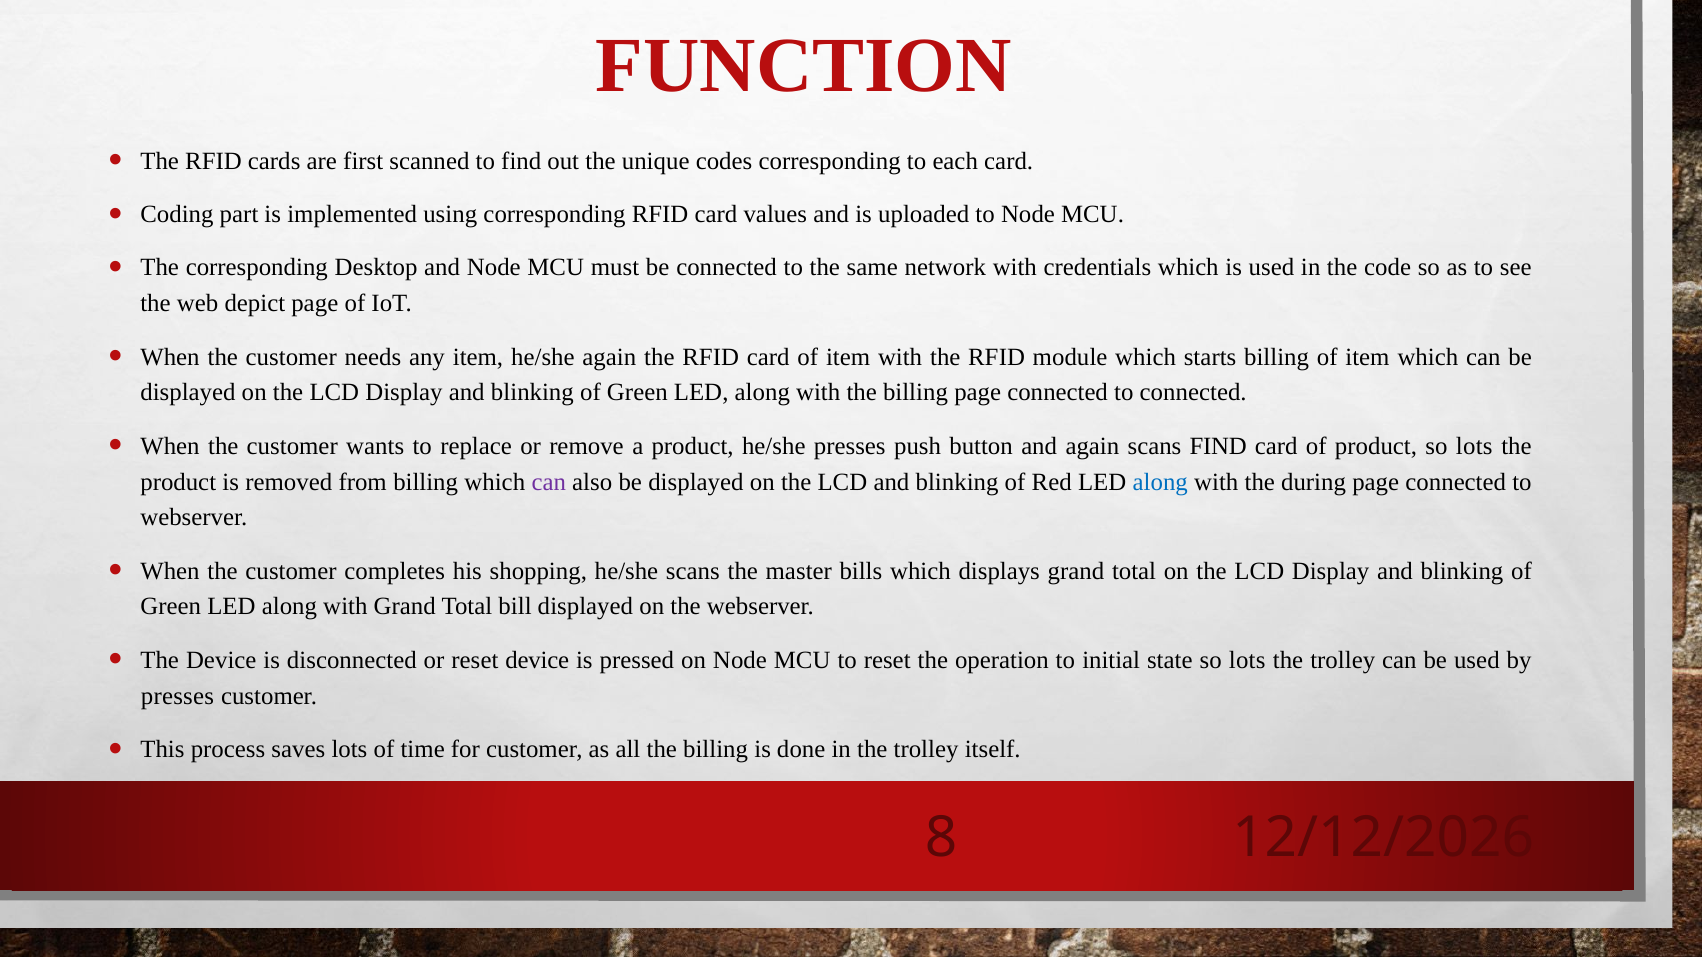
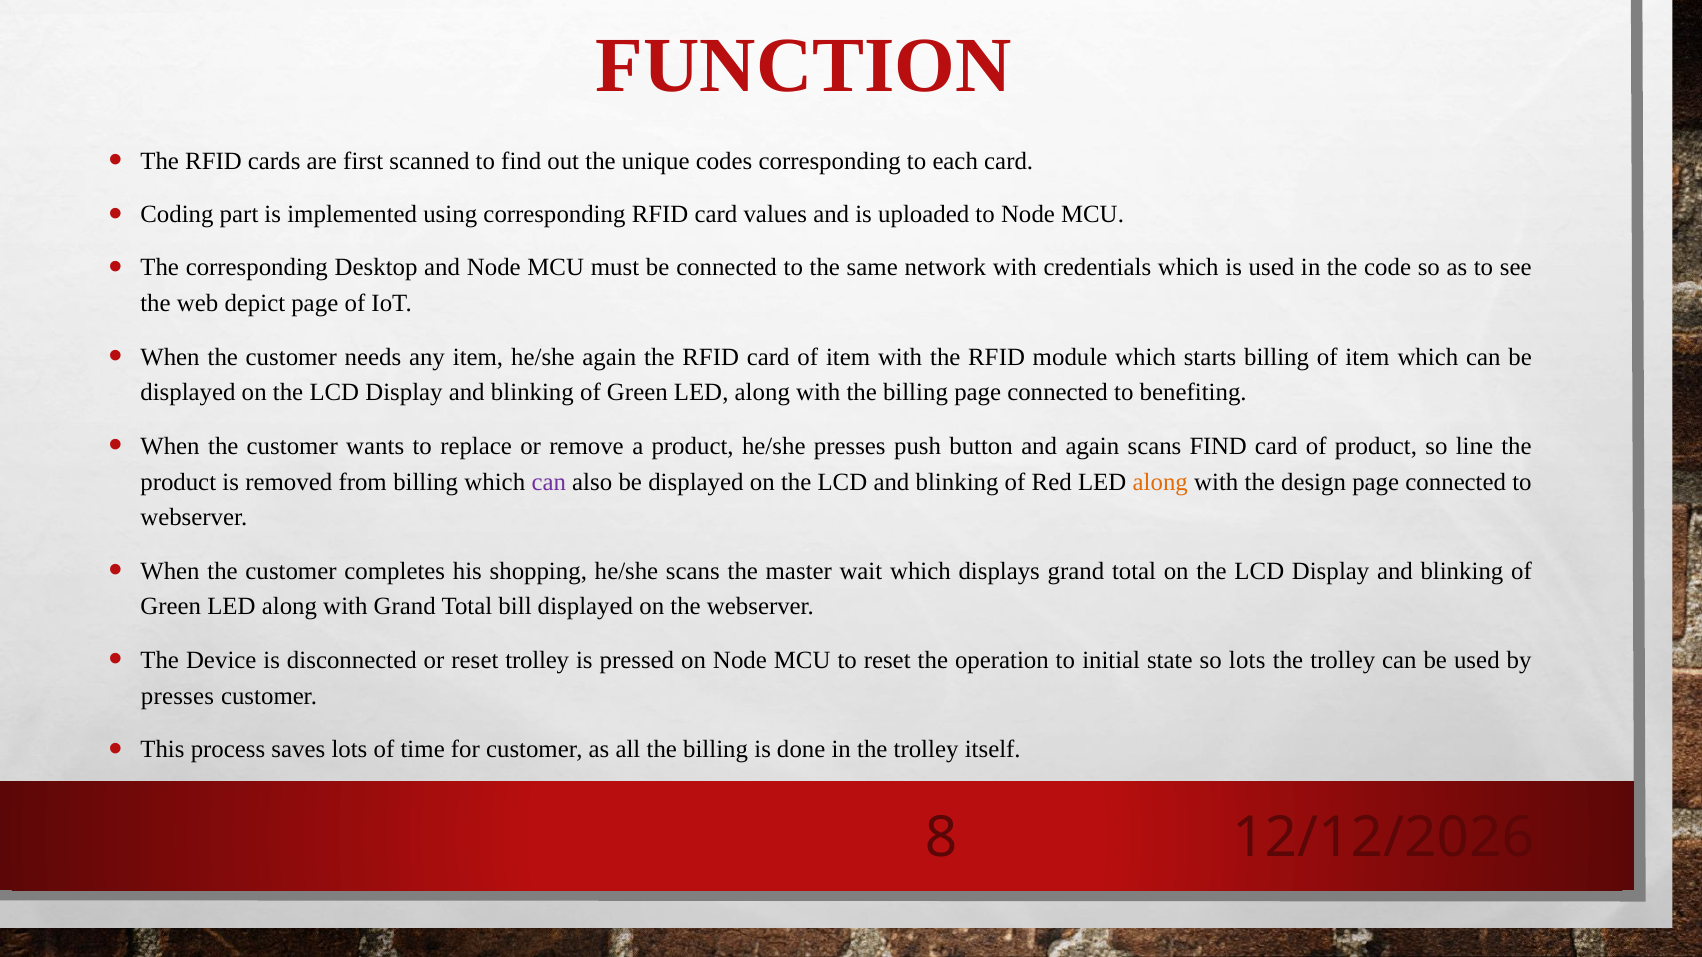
to connected: connected -> benefiting (1193, 393)
product so lots: lots -> line (1474, 446)
along colour: blue -> orange (1160, 482)
during: during -> design (1314, 482)
bills: bills -> wait (861, 571)
reset device: device -> trolley (537, 660)
